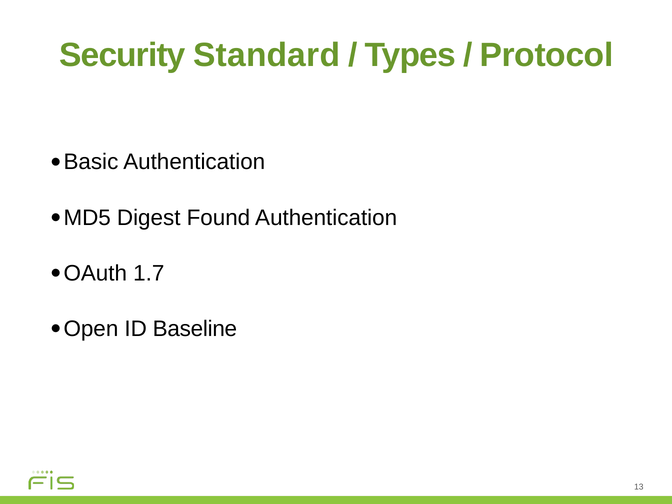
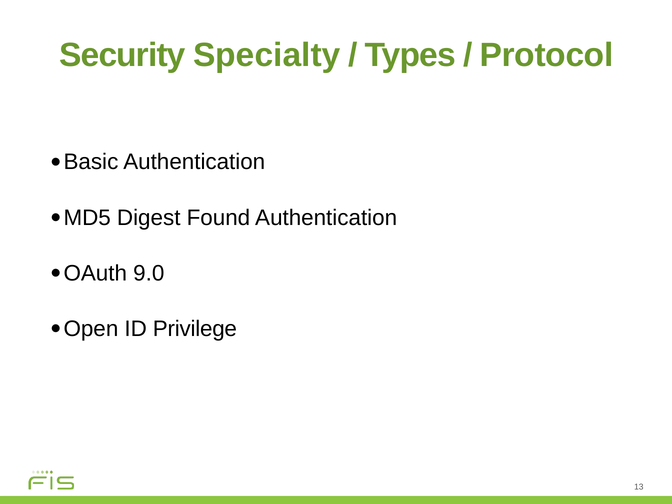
Standard: Standard -> Specialty (267, 55)
1.7: 1.7 -> 9.0 (149, 273)
Baseline: Baseline -> Privilege (195, 329)
